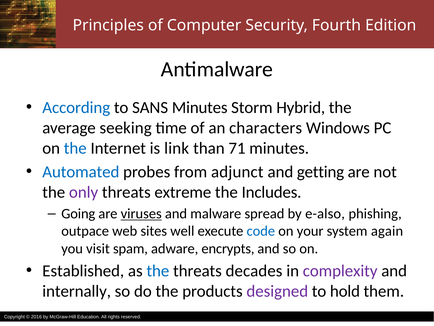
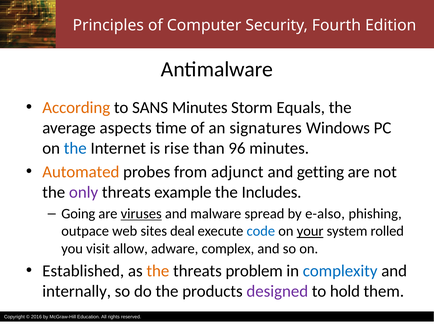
According colour: blue -> orange (76, 108)
Hybrid: Hybrid -> Equals (301, 108)
seeking: seeking -> aspects (126, 128)
characters: characters -> signatures (266, 128)
link: link -> rise (177, 148)
71: 71 -> 96 (237, 148)
Automated colour: blue -> orange (81, 172)
extreme: extreme -> example (183, 192)
well: well -> deal (182, 231)
your underline: none -> present (310, 231)
again: again -> rolled (387, 231)
spam: spam -> allow (130, 248)
encrypts: encrypts -> complex (228, 248)
the colour: blue -> orange (158, 271)
decades: decades -> problem (254, 271)
complexity colour: purple -> blue (340, 271)
